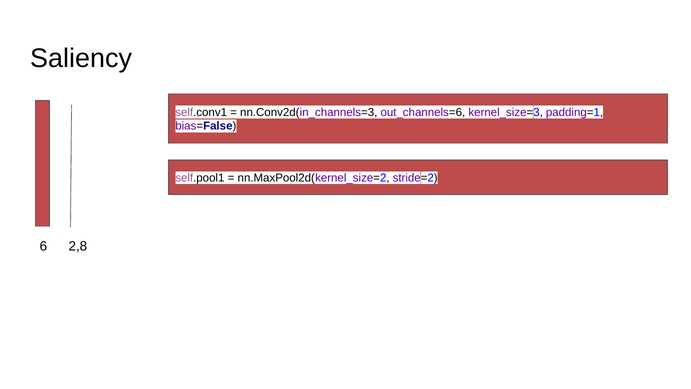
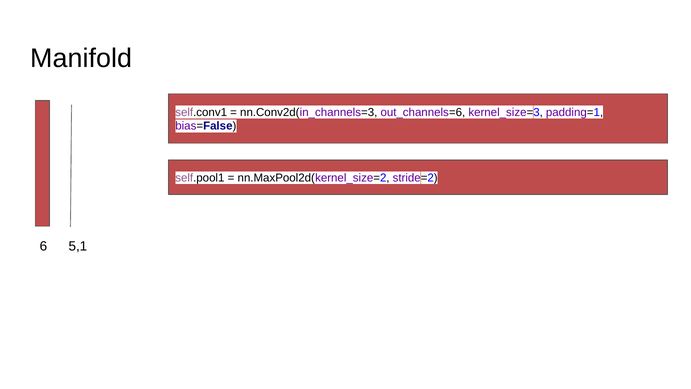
Saliency: Saliency -> Manifold (81, 59)
2,8: 2,8 -> 5,1 (78, 246)
